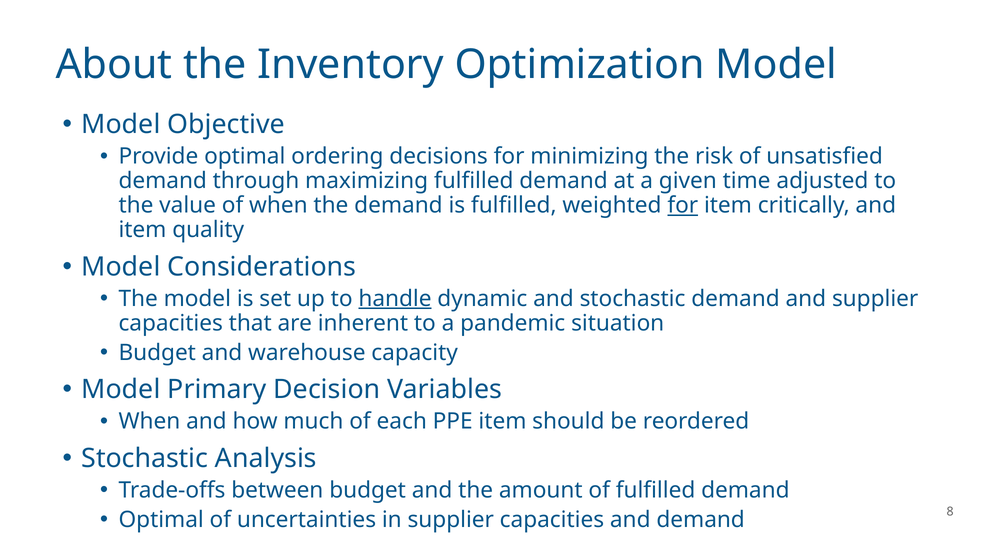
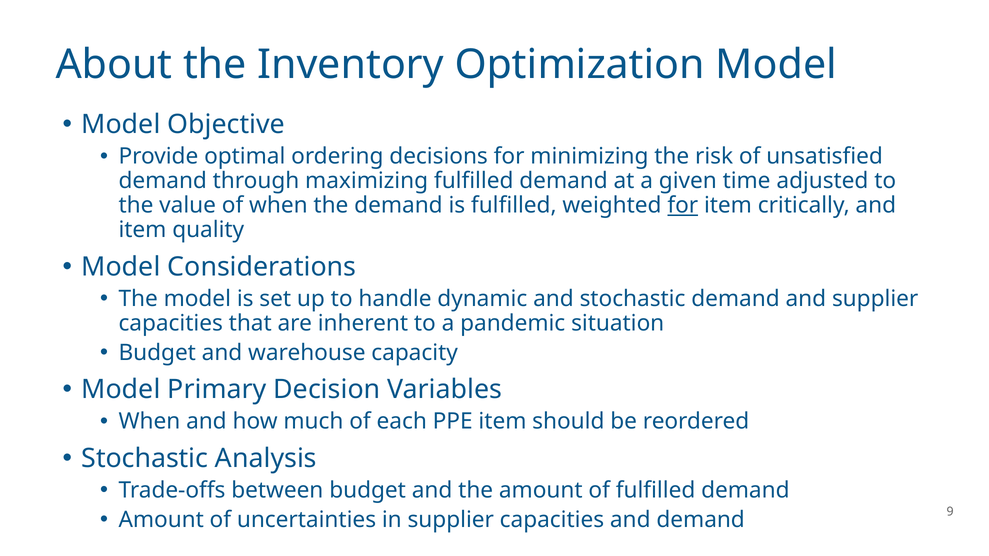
handle underline: present -> none (395, 299)
Optimal: Optimal -> Amount (161, 520)
8: 8 -> 9 (950, 512)
